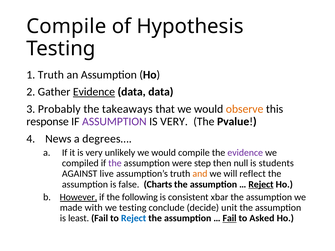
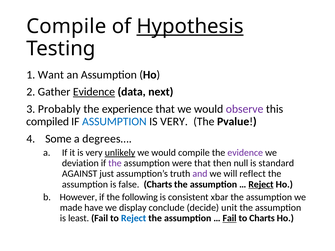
Hypothesis underline: none -> present (190, 26)
1 Truth: Truth -> Want (51, 75)
data data: data -> next (161, 92)
takeaways: takeaways -> experience (127, 109)
observe colour: orange -> purple (245, 109)
response: response -> compiled (48, 122)
ASSUMPTION colour: purple -> blue (114, 122)
News: News -> Some (58, 139)
unlikely underline: none -> present (120, 153)
compiled: compiled -> deviation (80, 163)
were step: step -> that (202, 163)
students: students -> standard (276, 163)
live: live -> just (107, 174)
and colour: orange -> purple (200, 174)
However underline: present -> none (78, 197)
with: with -> have (94, 208)
we testing: testing -> display (133, 208)
to Asked: Asked -> Charts (262, 218)
